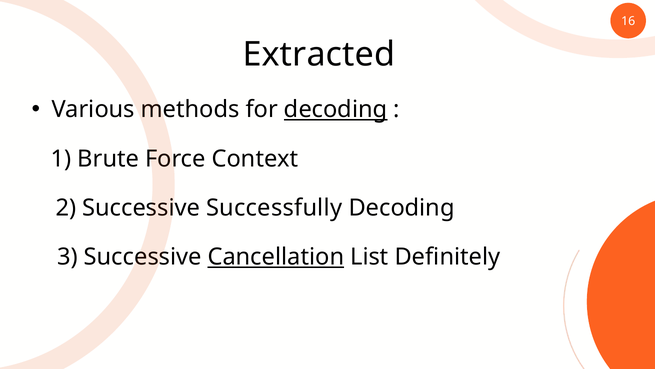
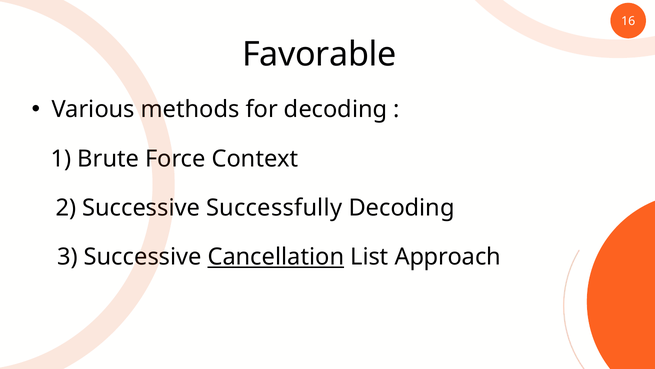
Extracted: Extracted -> Favorable (319, 54)
decoding underline: present -> none (336, 109)
Definitely: Definitely -> Approach (448, 256)
